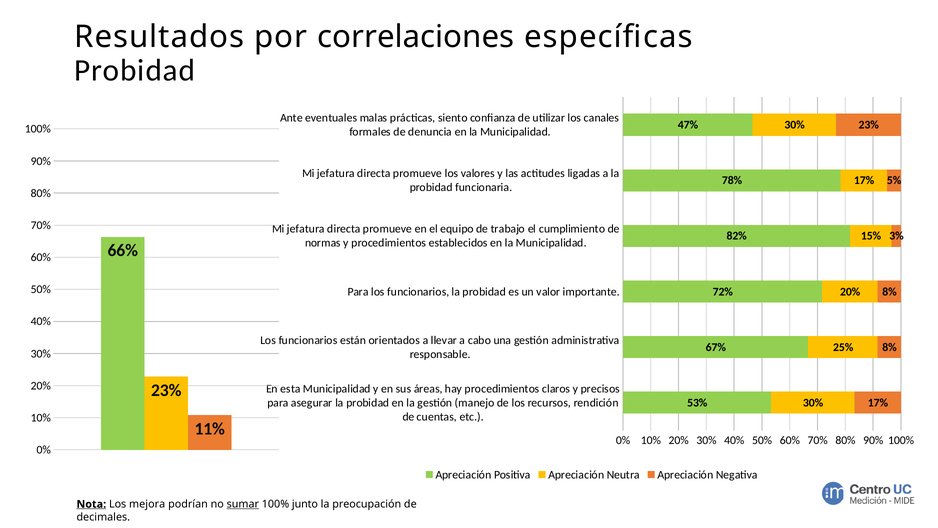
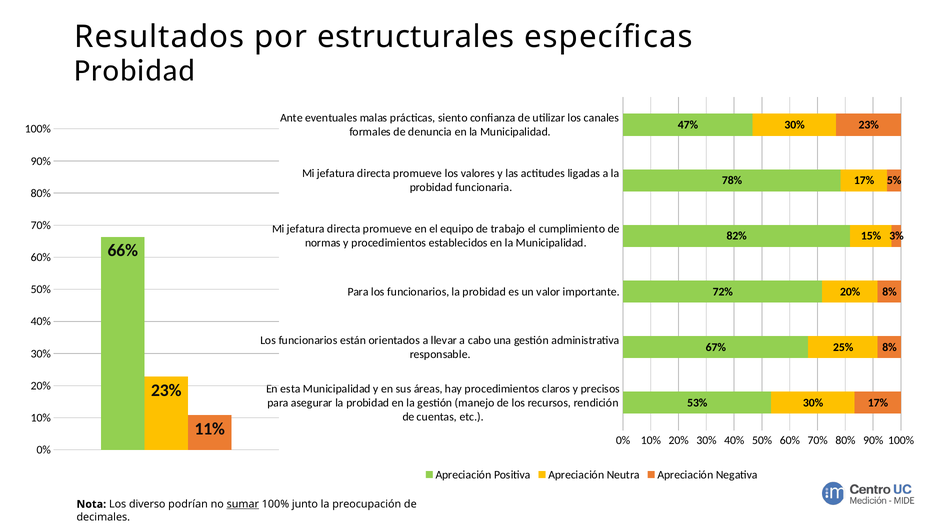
correlaciones: correlaciones -> estructurales (416, 37)
Nota underline: present -> none (91, 504)
mejora: mejora -> diverso (147, 504)
